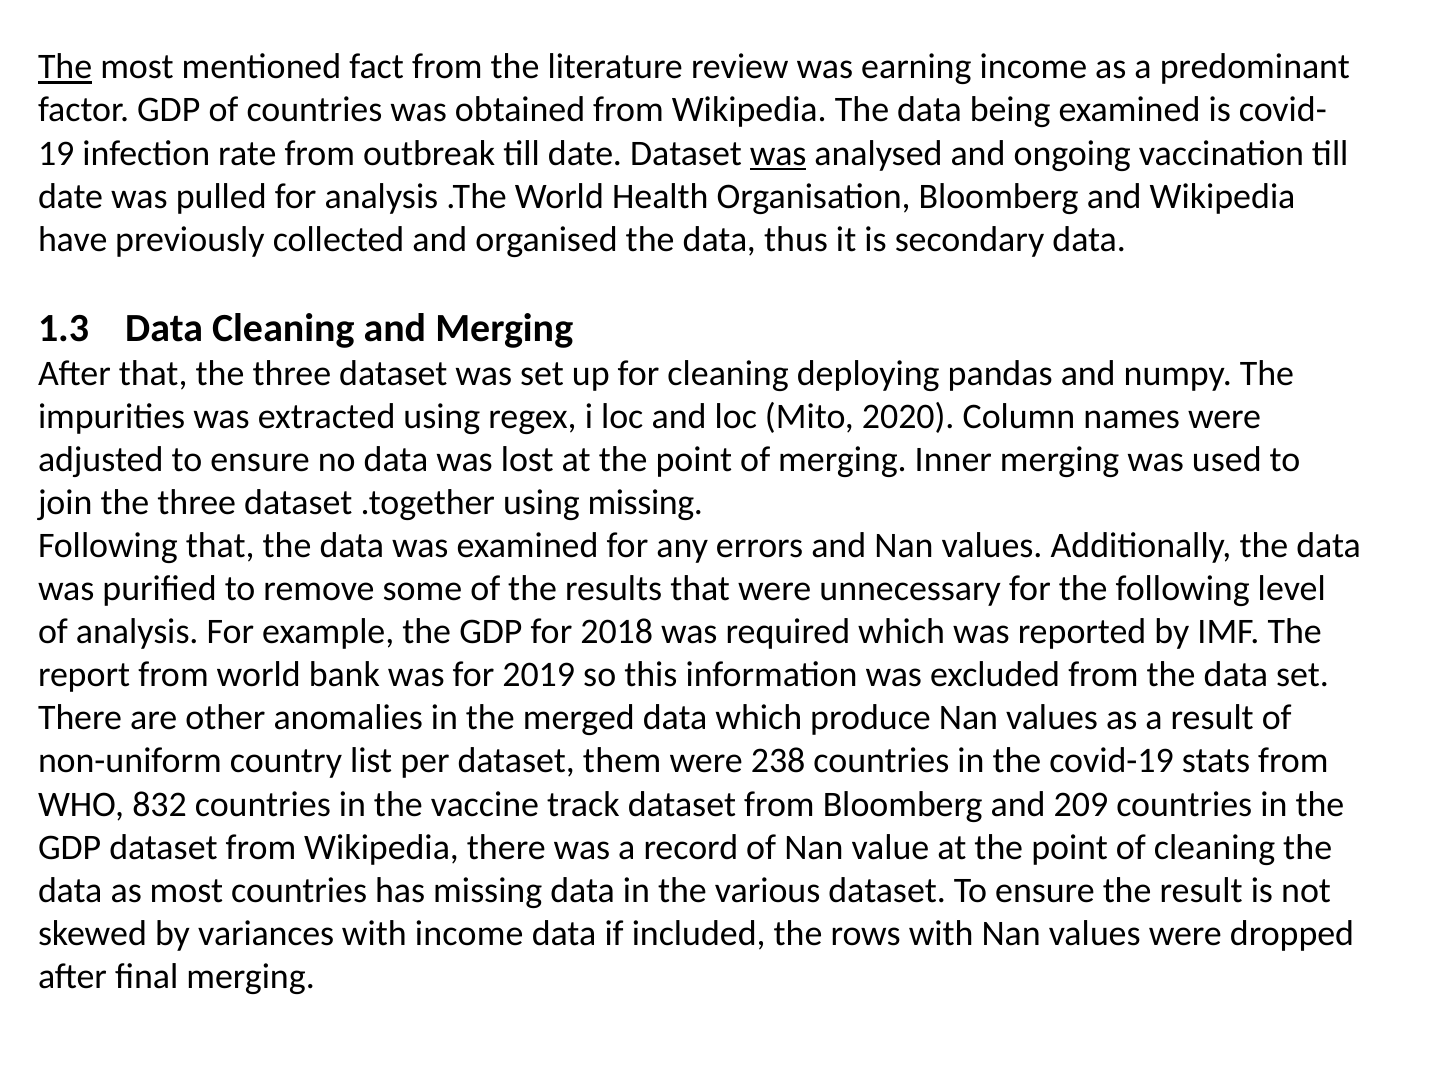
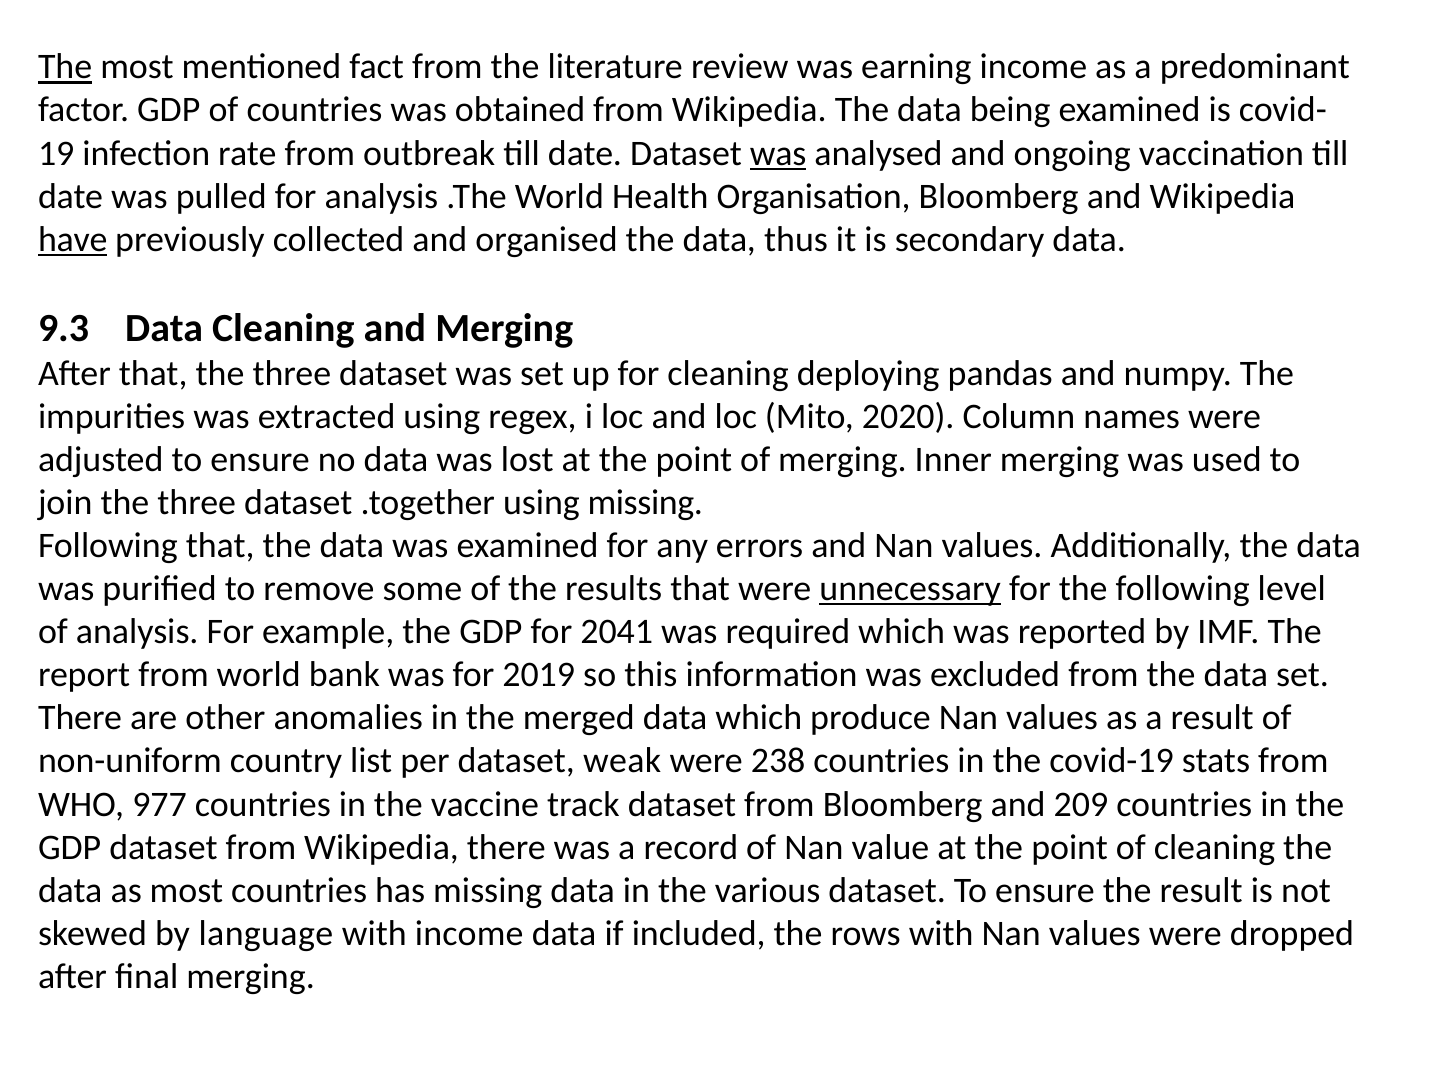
have underline: none -> present (73, 240)
1.3: 1.3 -> 9.3 (64, 328)
unnecessary underline: none -> present (910, 589)
2018: 2018 -> 2041 (617, 632)
them: them -> weak (622, 762)
832: 832 -> 977 (160, 805)
variances: variances -> language (266, 934)
